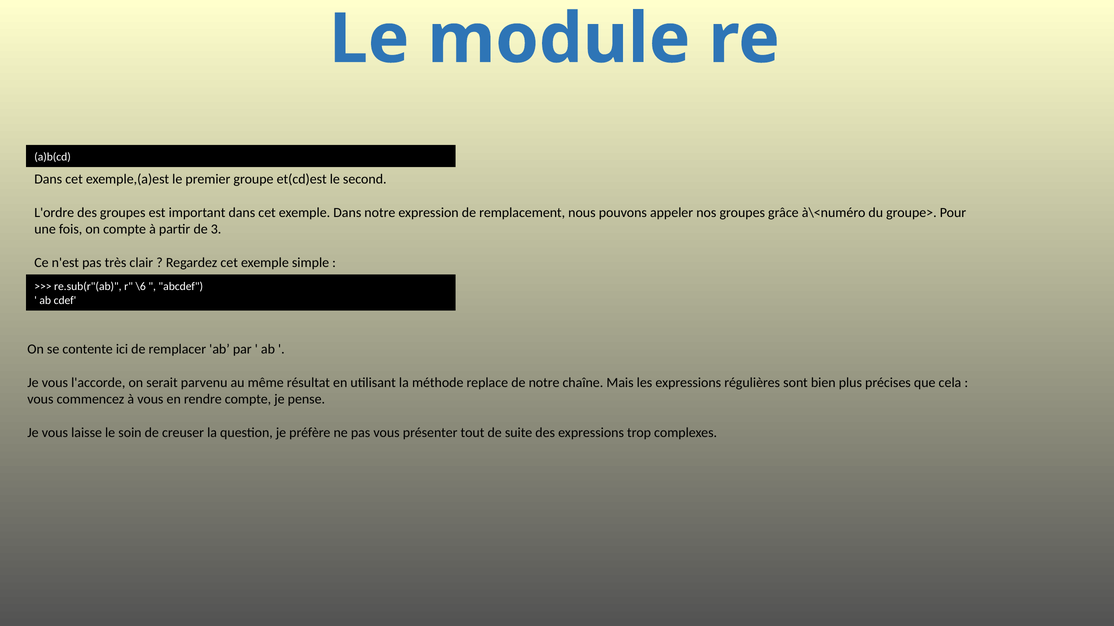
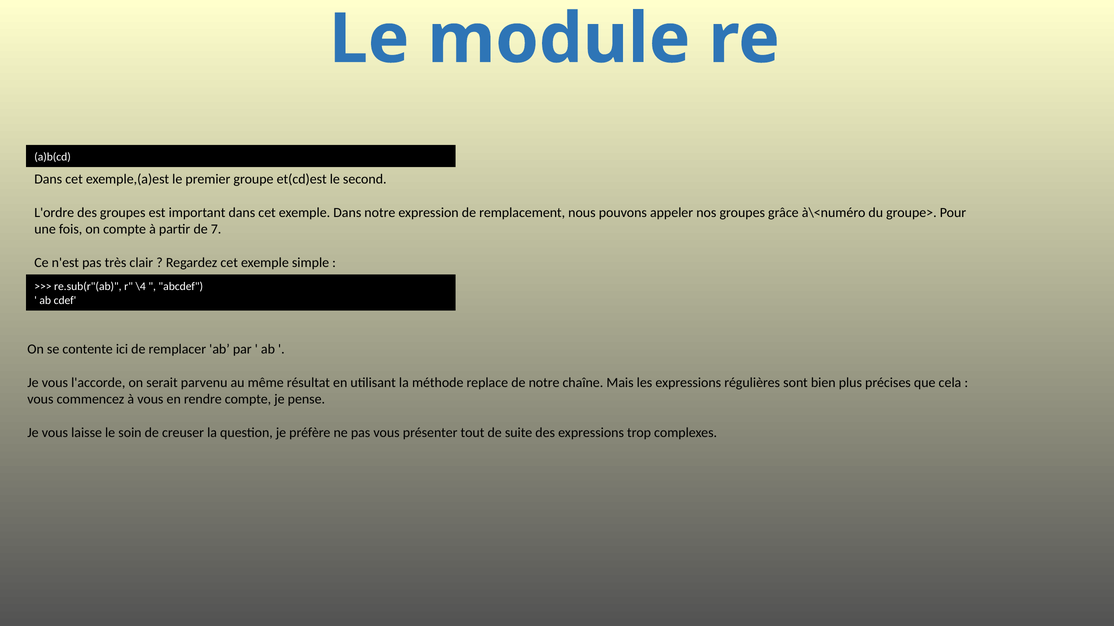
3: 3 -> 7 (216, 230)
\6: \6 -> \4 (141, 287)
